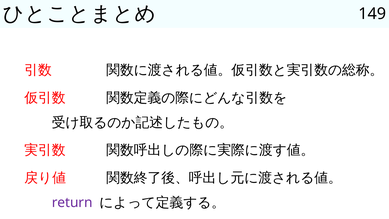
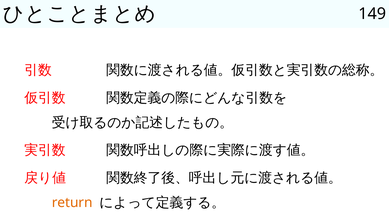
return colour: purple -> orange (72, 202)
